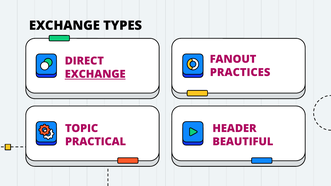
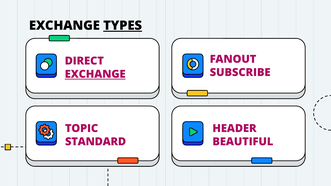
TYPES underline: none -> present (123, 26)
PRACTICES: PRACTICES -> SUBSCRIBE (240, 73)
PRACTICAL: PRACTICAL -> STANDARD (96, 142)
